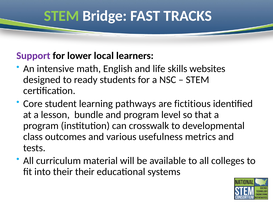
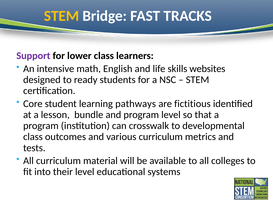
STEM colour: light green -> yellow (61, 16)
lower local: local -> class (104, 56)
various usefulness: usefulness -> curriculum (161, 137)
their their: their -> level (85, 172)
